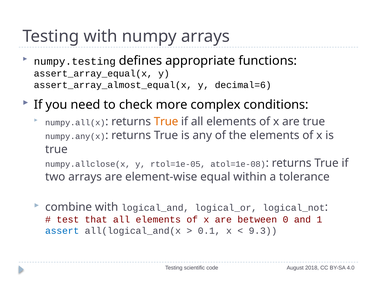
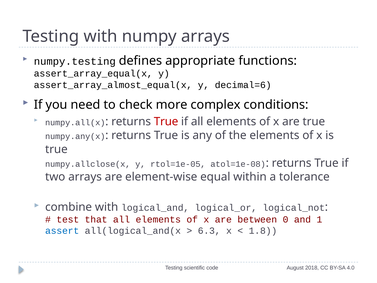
True colour: orange -> red (166, 121)
0.1: 0.1 -> 6.3 (209, 231)
9.3: 9.3 -> 1.8 (263, 231)
